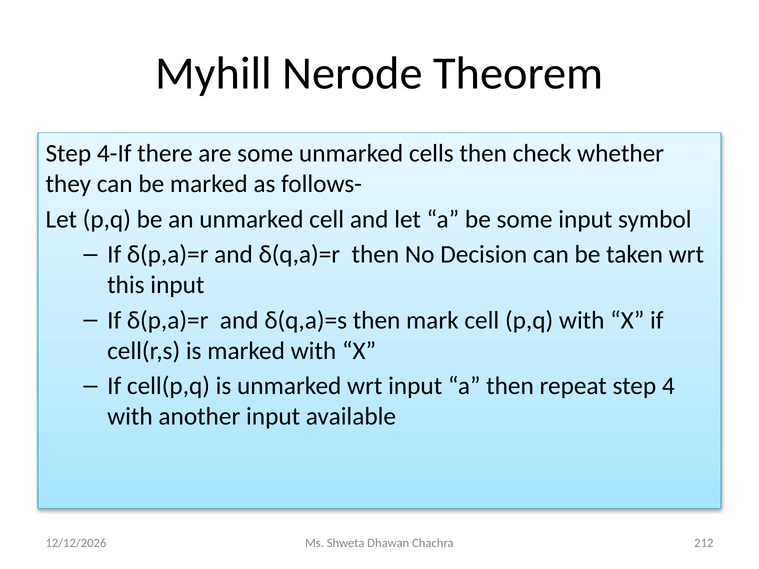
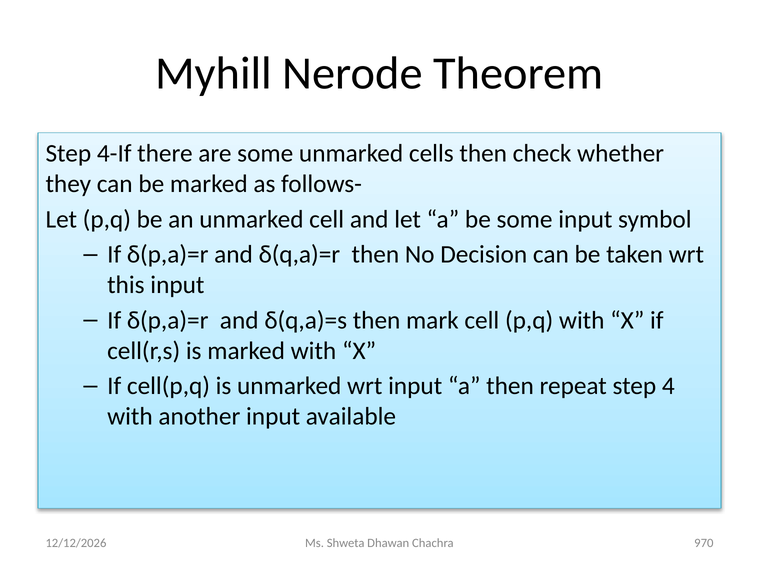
212: 212 -> 970 (704, 544)
